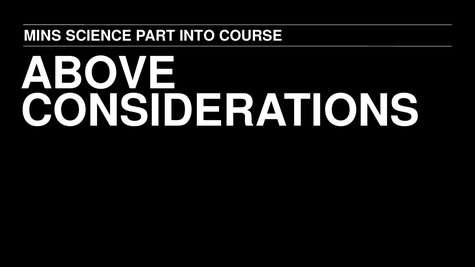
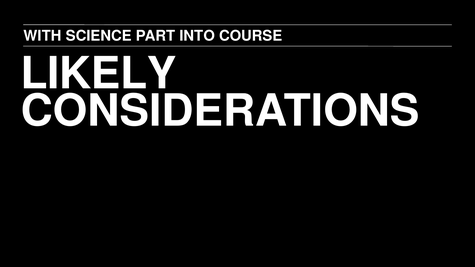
MINS: MINS -> WITH (43, 36)
ABOVE: ABOVE -> LIKELY (98, 74)
